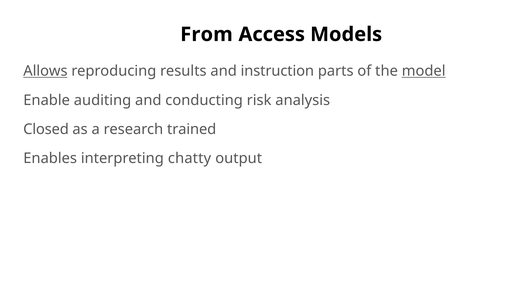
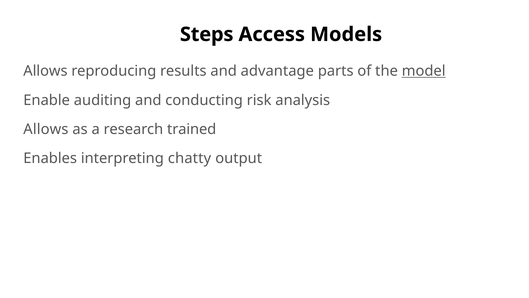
From: From -> Steps (207, 34)
Allows underline: present -> none (45, 71)
instruction: instruction -> advantage (277, 71)
Closed: Closed -> Allows (46, 129)
